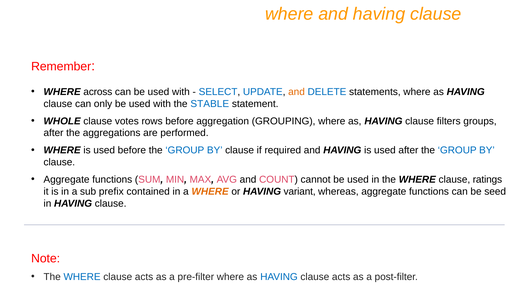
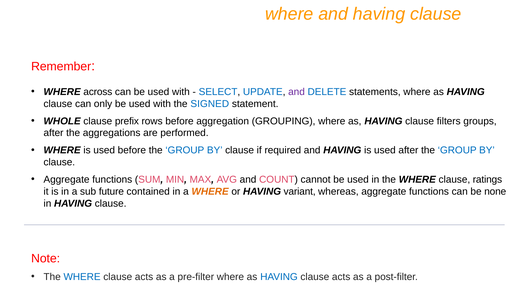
and colour: orange -> purple (296, 92)
STABLE: STABLE -> SIGNED (210, 104)
votes: votes -> prefix (127, 121)
prefix: prefix -> future (111, 192)
seed: seed -> none (495, 192)
